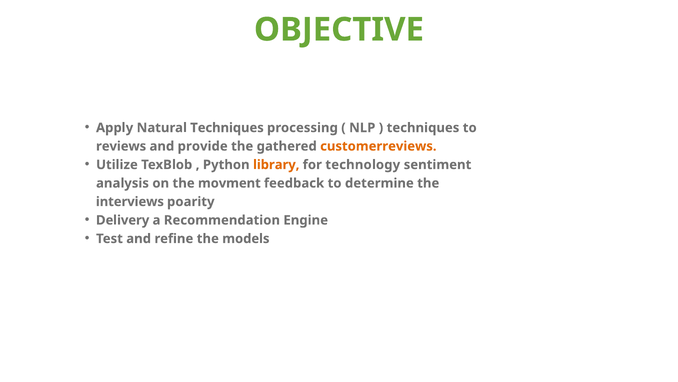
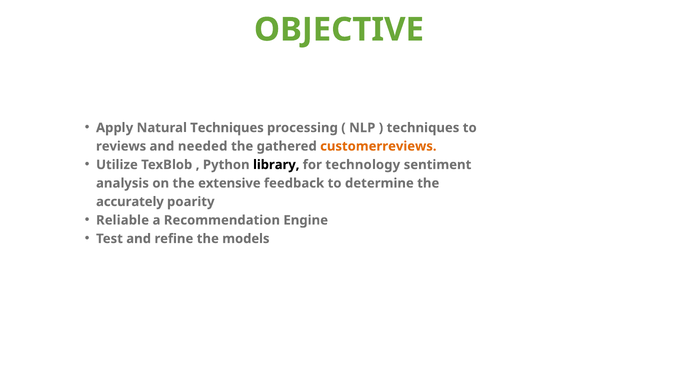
provide: provide -> needed (203, 146)
library colour: orange -> black (276, 164)
movment: movment -> extensive (229, 183)
interviews: interviews -> accurately (130, 201)
Delivery: Delivery -> Reliable (123, 220)
